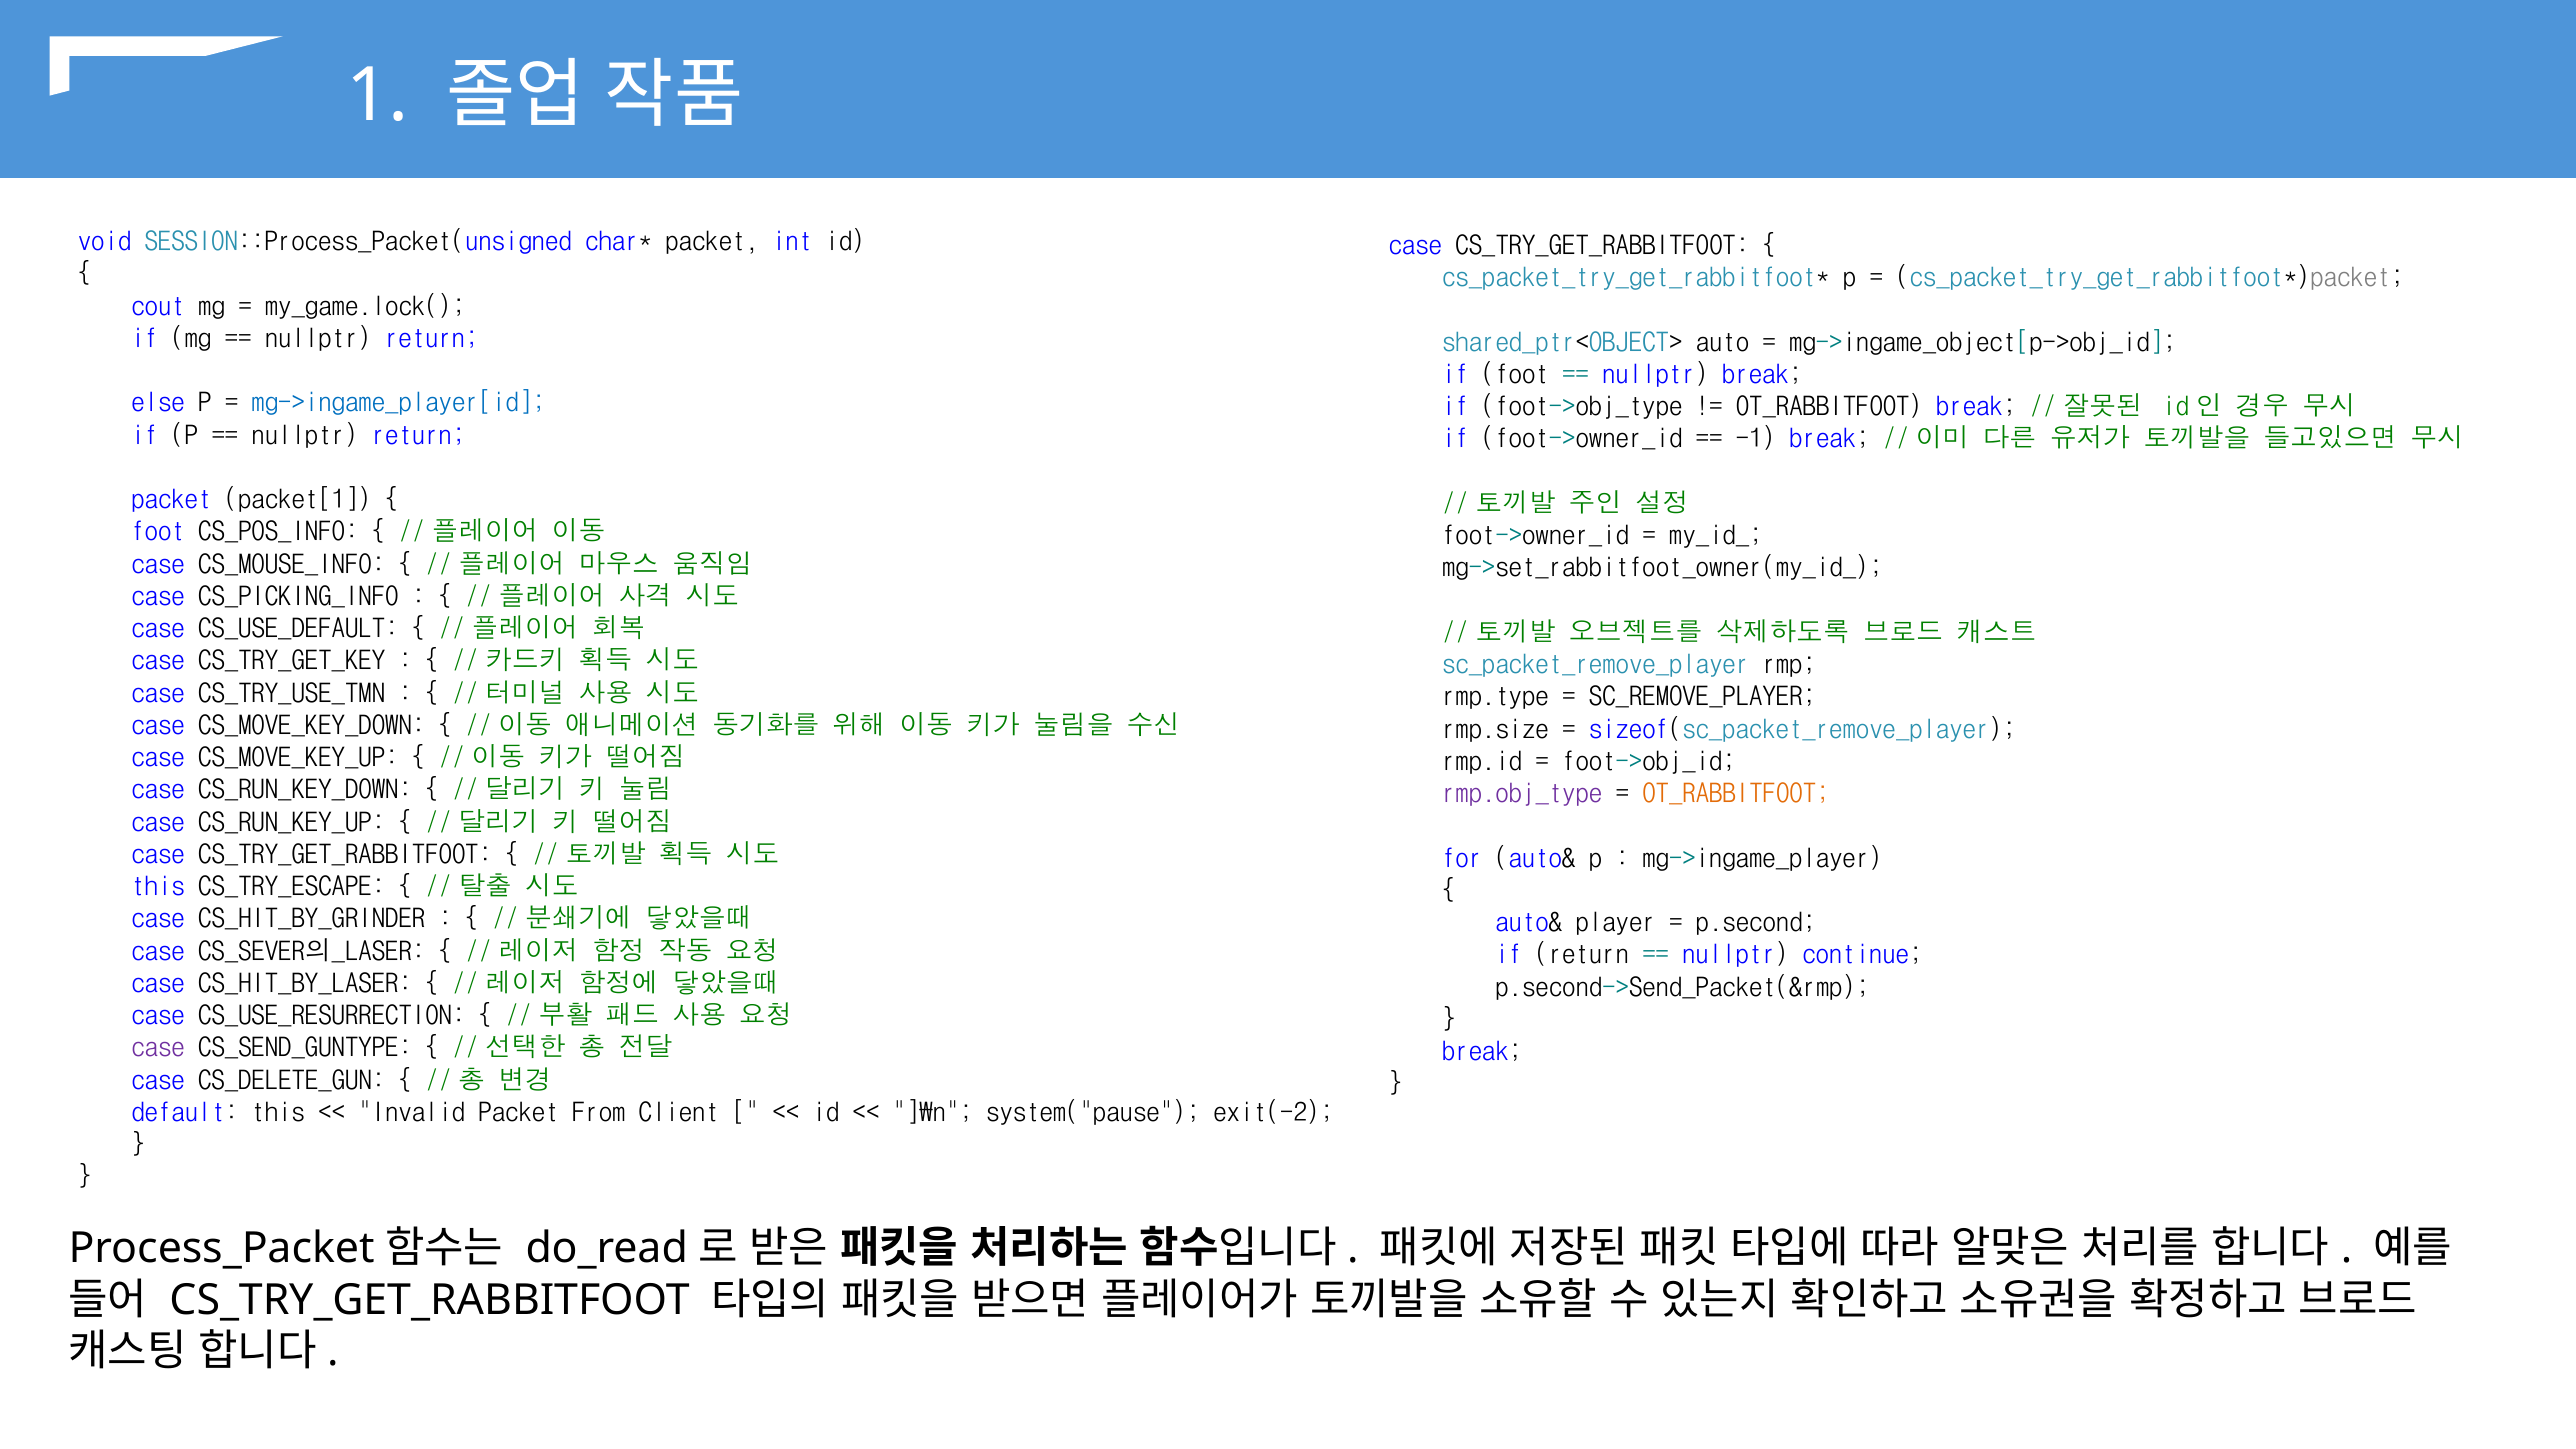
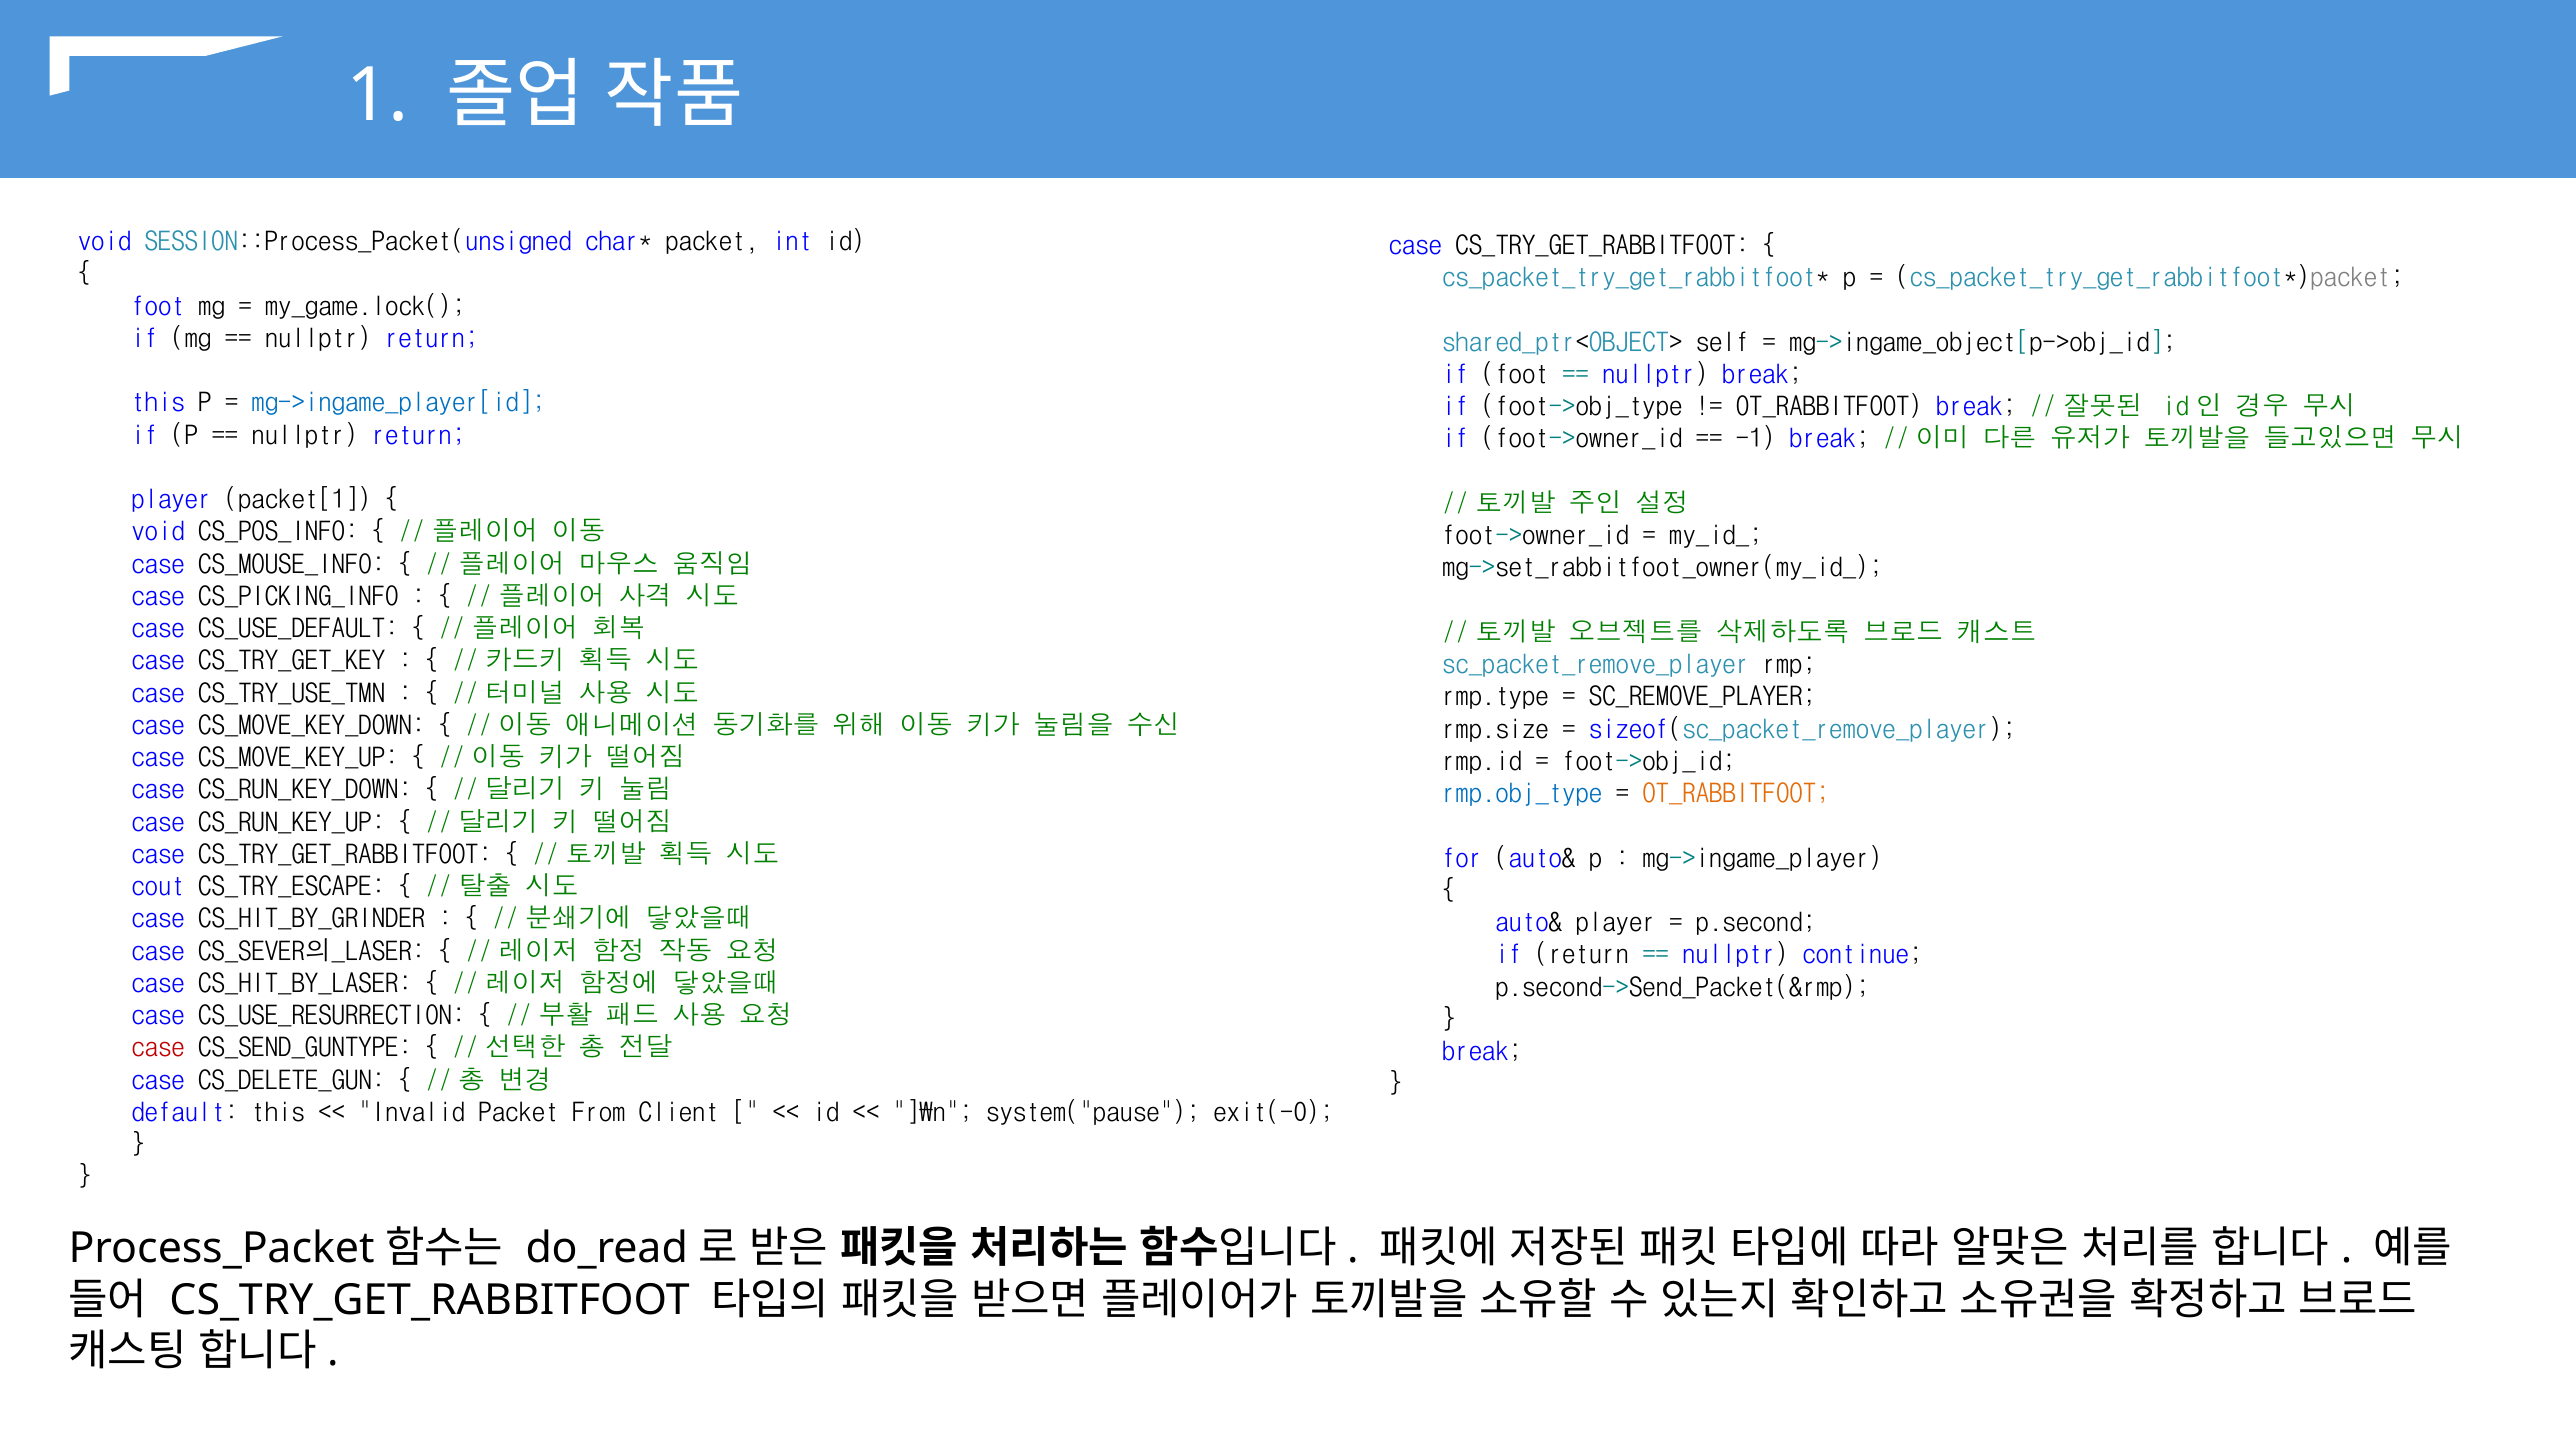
cout: cout -> foot (158, 306)
auto: auto -> self (1723, 342)
else: else -> this (158, 403)
packet: packet -> player (171, 500)
foot: foot -> void (158, 532)
rmp.obj_type colour: purple -> blue (1522, 794)
this: this -> cout (158, 887)
case colour: purple -> red (158, 1048)
exit(-2: exit(-2 -> exit(-0 (1274, 1112)
